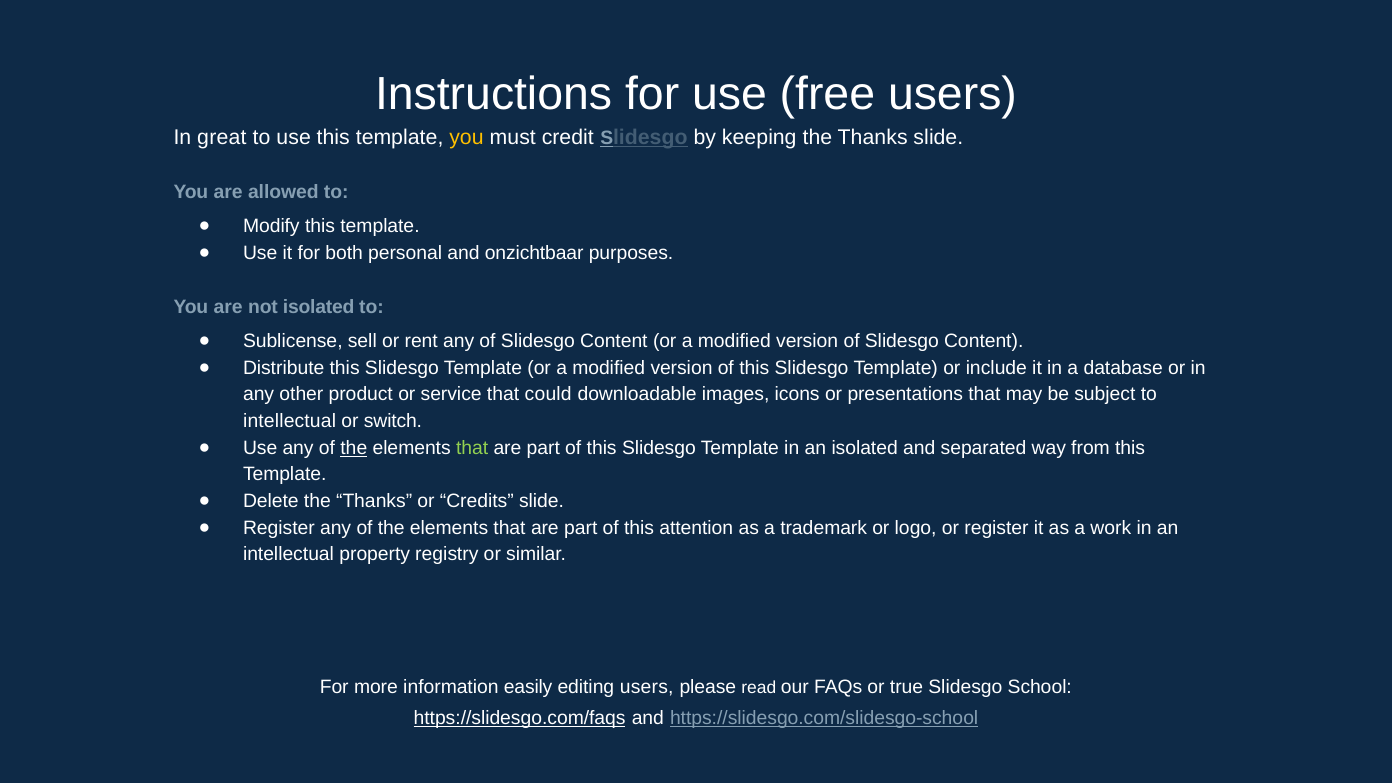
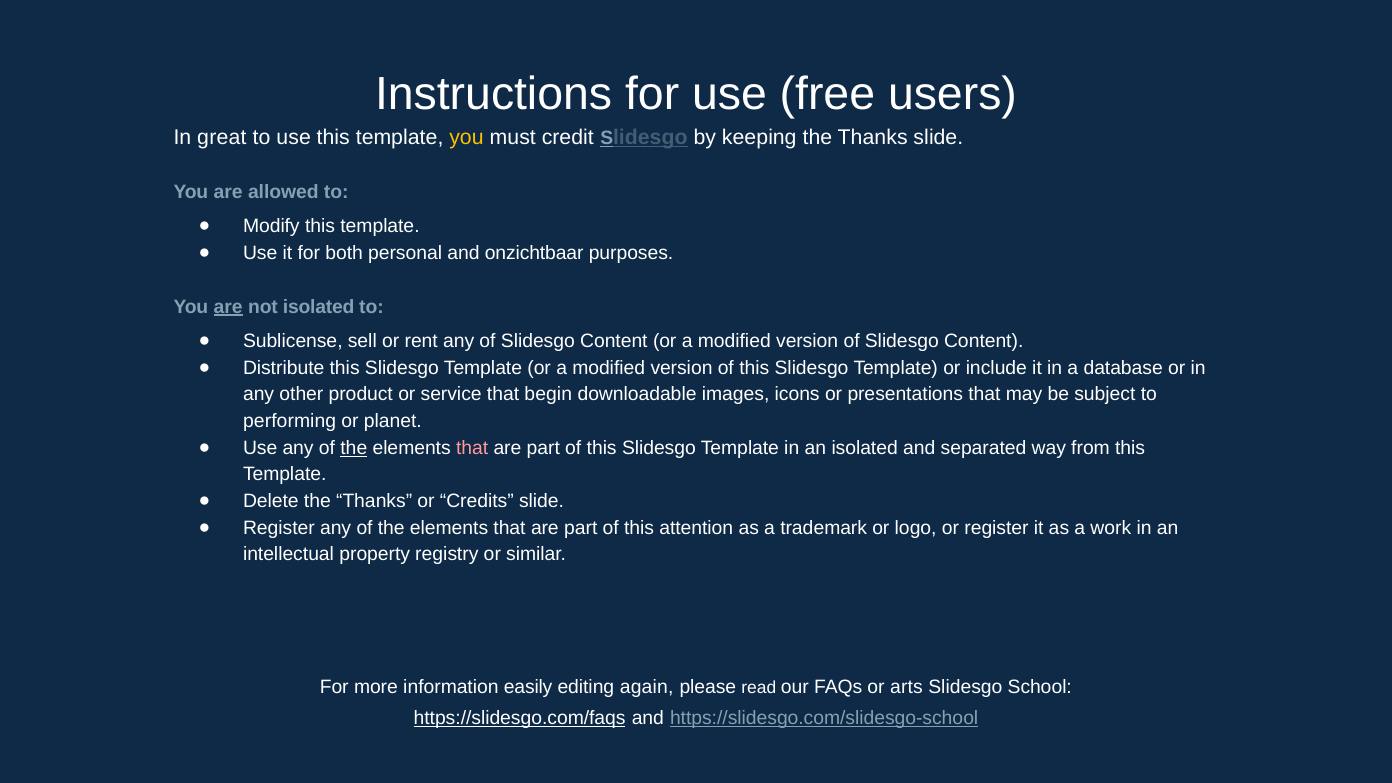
are underline: none -> present (228, 307)
could: could -> begin (548, 394)
intellectual: intellectual -> performing (290, 421)
switch: switch -> planet (393, 421)
that colour: light green -> pink (472, 448)
editing users: users -> again (647, 687)
true: true -> arts (906, 687)
